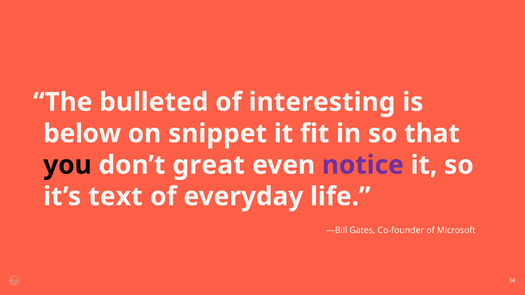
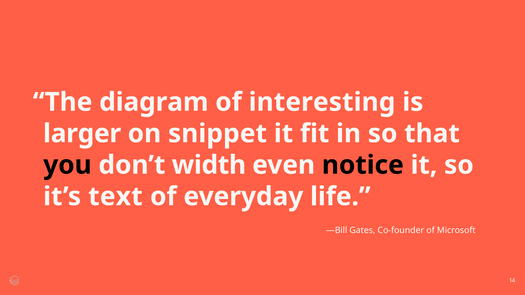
bulleted: bulleted -> diagram (154, 102)
below: below -> larger (82, 134)
great: great -> width (209, 165)
notice colour: purple -> black (363, 165)
